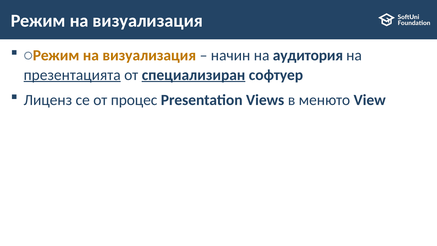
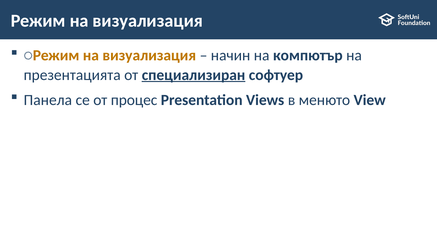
аудитория: аудитория -> компютър (308, 55)
презентацията underline: present -> none (72, 75)
Лиценз: Лиценз -> Панела (48, 100)
